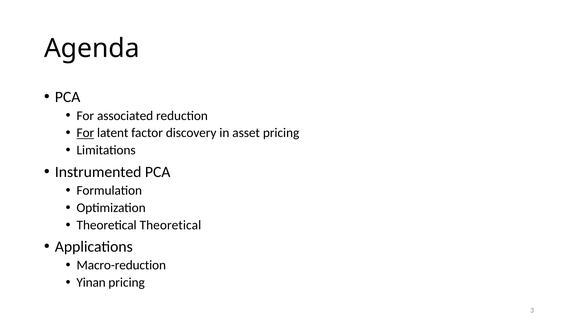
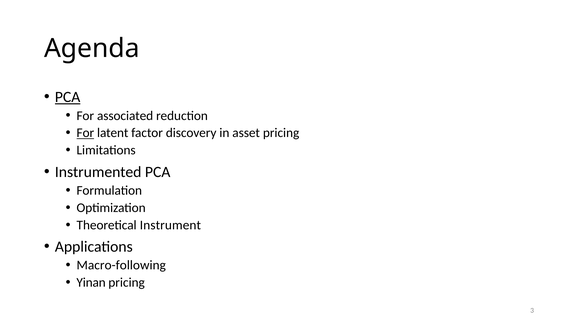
PCA underline: none -> present (68, 97)
Theoretical Theoretical: Theoretical -> Instrument (170, 225)
Macro-reduction: Macro-reduction -> Macro-following (121, 265)
